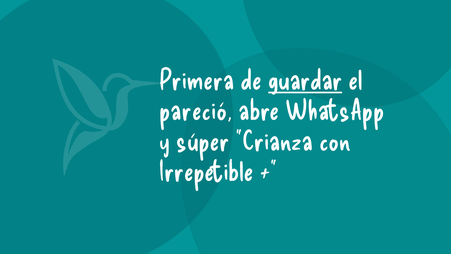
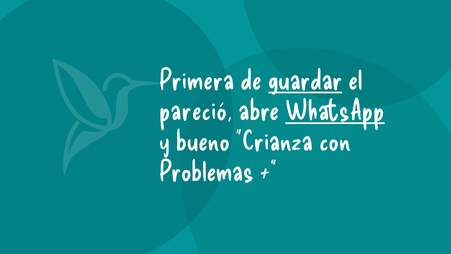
WhatsApp underline: none -> present (335, 111)
súper: súper -> bueno (203, 141)
Irrepetible: Irrepetible -> Problemas (207, 172)
